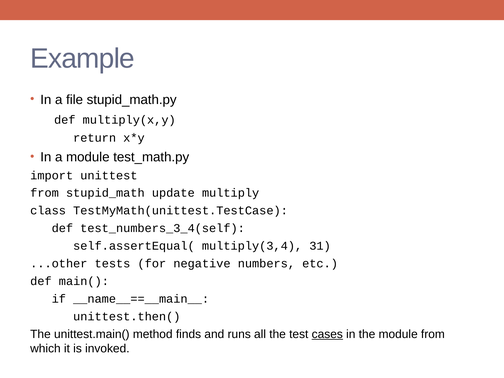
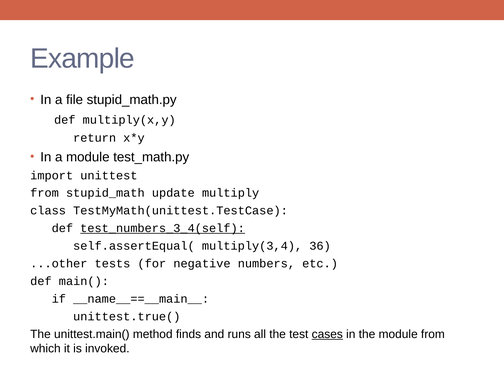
test_numbers_3_4(self underline: none -> present (163, 228)
31: 31 -> 36 (320, 246)
unittest.then(: unittest.then( -> unittest.true( (127, 317)
